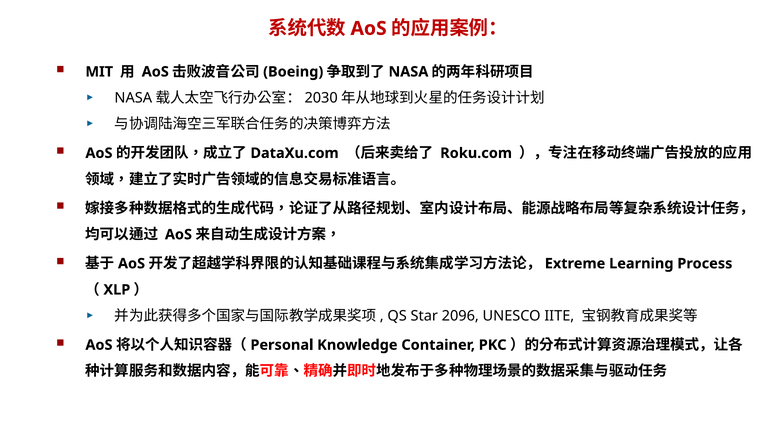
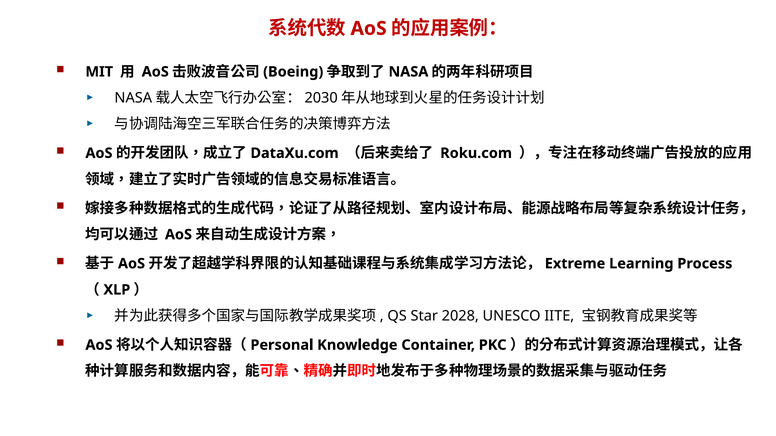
2096: 2096 -> 2028 (460, 316)
